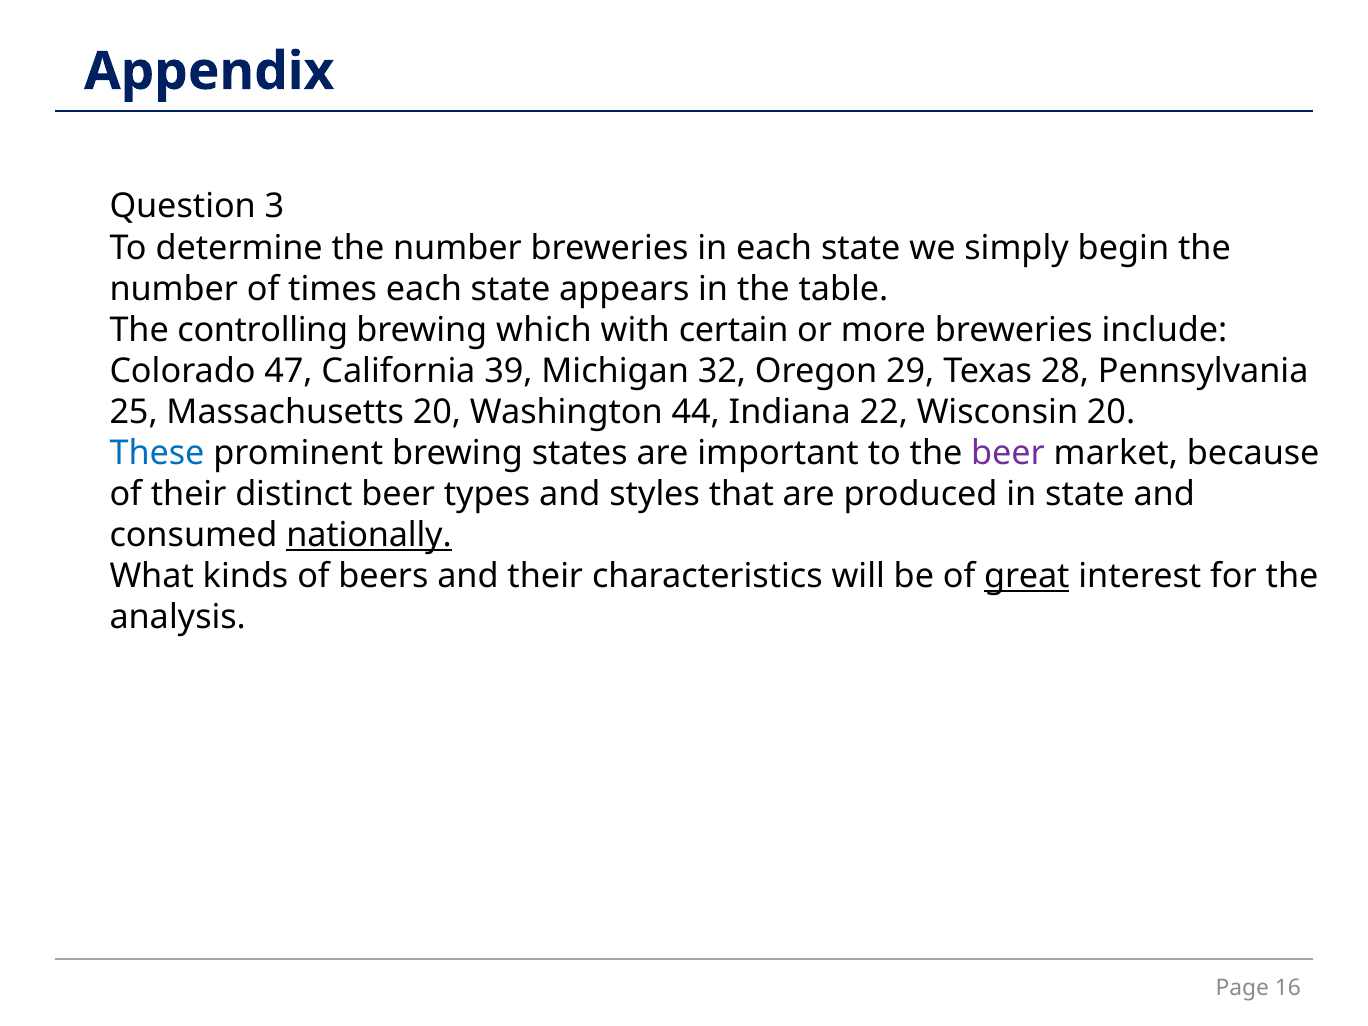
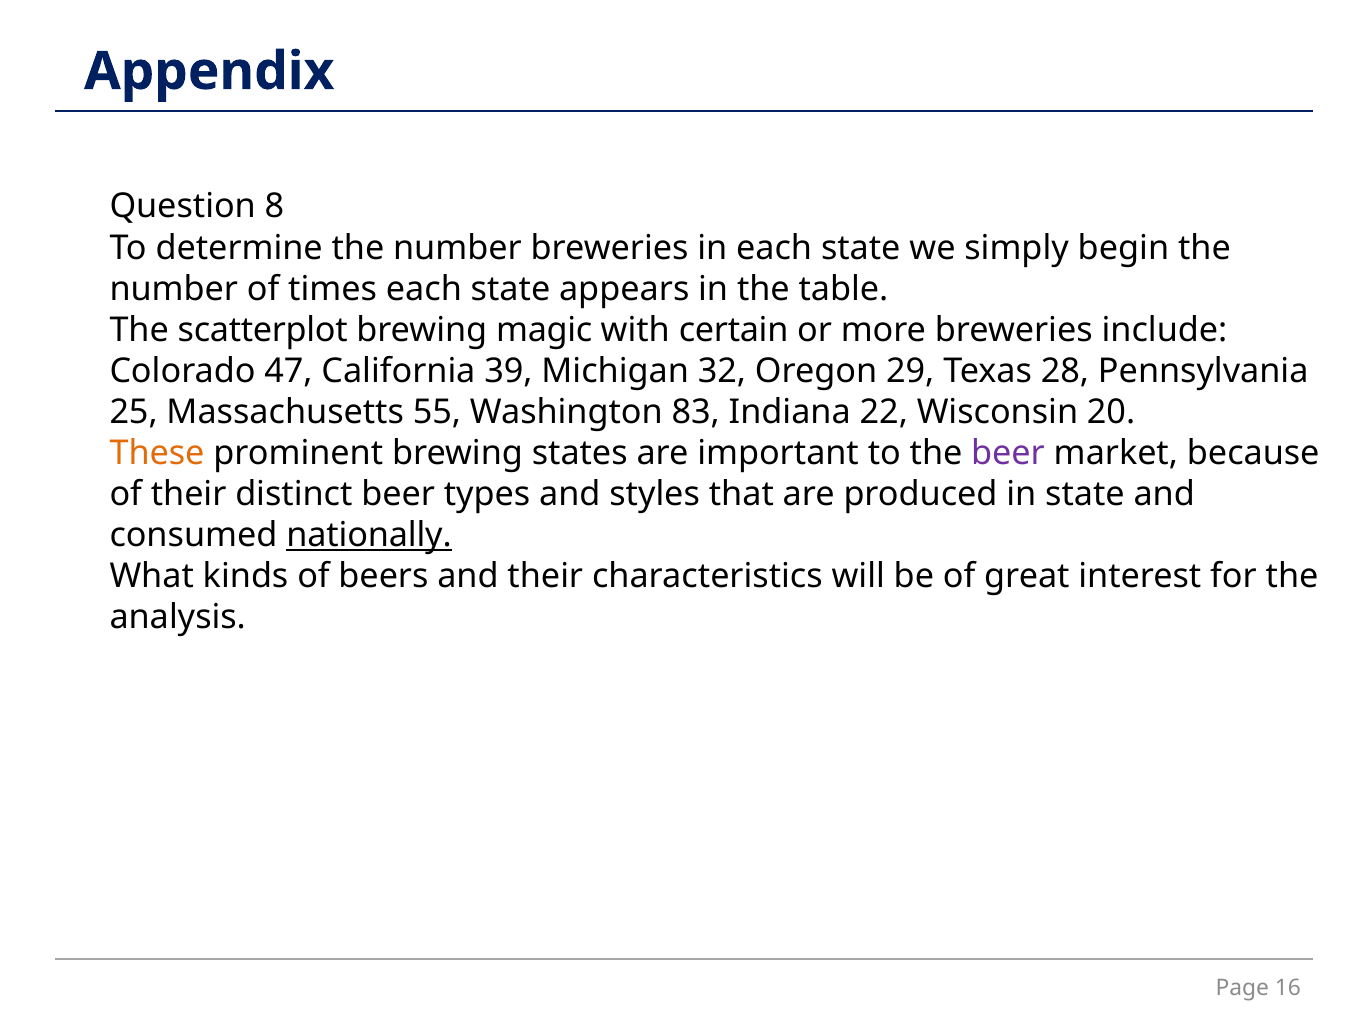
3: 3 -> 8 (275, 207)
controlling: controlling -> scatterplot (263, 330)
which: which -> magic (544, 330)
Massachusetts 20: 20 -> 55 (437, 412)
44: 44 -> 83 (696, 412)
These colour: blue -> orange (157, 453)
great underline: present -> none (1027, 576)
